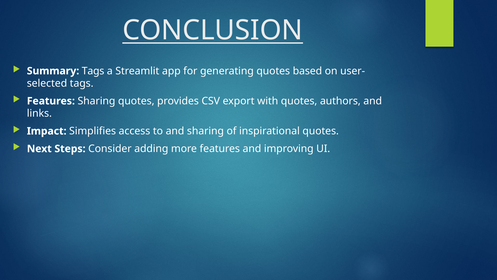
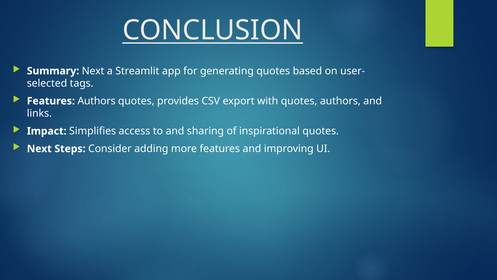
Summary Tags: Tags -> Next (93, 71)
Features Sharing: Sharing -> Authors (97, 101)
